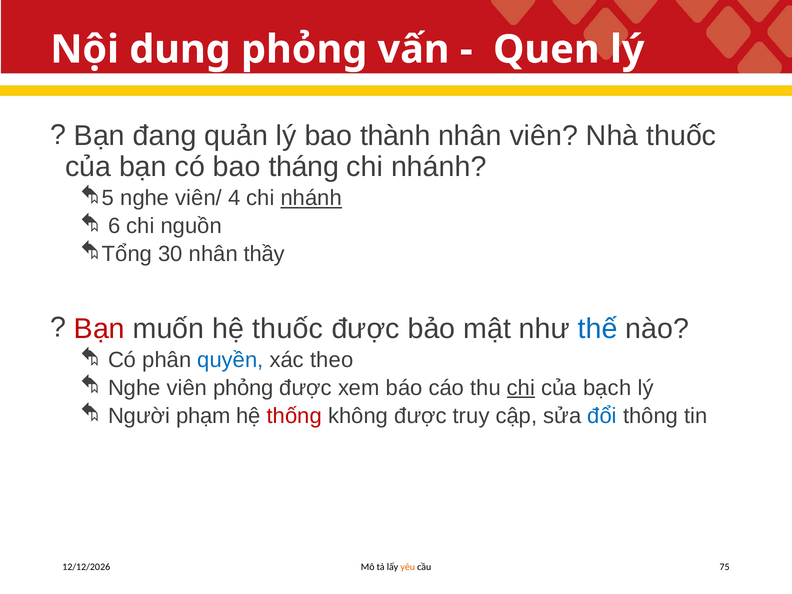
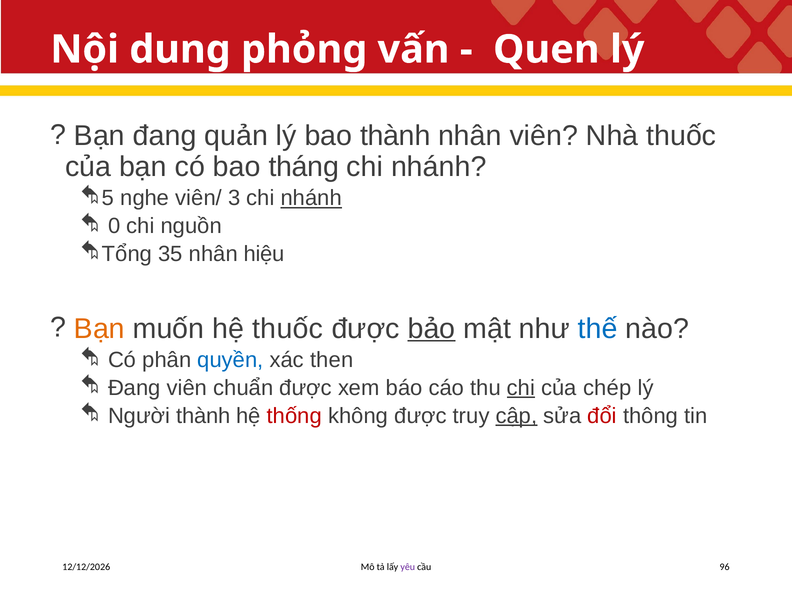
4: 4 -> 3 (234, 198)
6: 6 -> 0 (114, 226)
30: 30 -> 35 (170, 254)
thầy: thầy -> hiệu (264, 254)
Bạn colour: red -> orange (99, 329)
bảo underline: none -> present (431, 329)
theo: theo -> then (332, 360)
Nghe: Nghe -> Đang (134, 388)
viên phỏng: phỏng -> chuẩn (243, 388)
bạch: bạch -> chép (607, 388)
Người phạm: phạm -> thành (203, 416)
cập underline: none -> present (517, 416)
đổi colour: blue -> red (602, 416)
yêu colour: orange -> purple (408, 567)
75: 75 -> 96 (725, 567)
